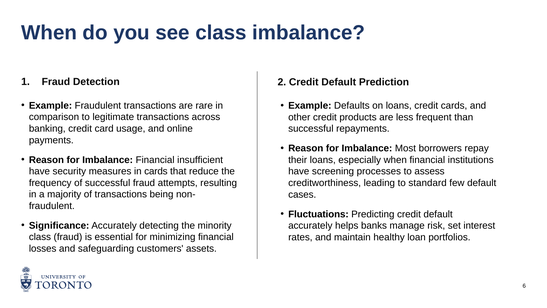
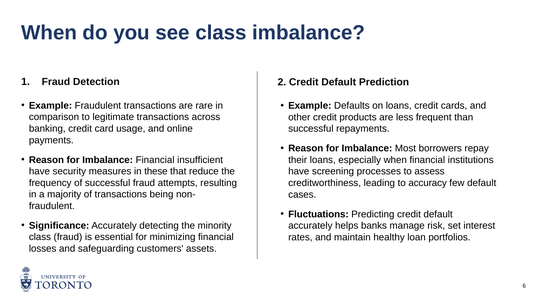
in cards: cards -> these (156, 171)
standard: standard -> accuracy (428, 183)
